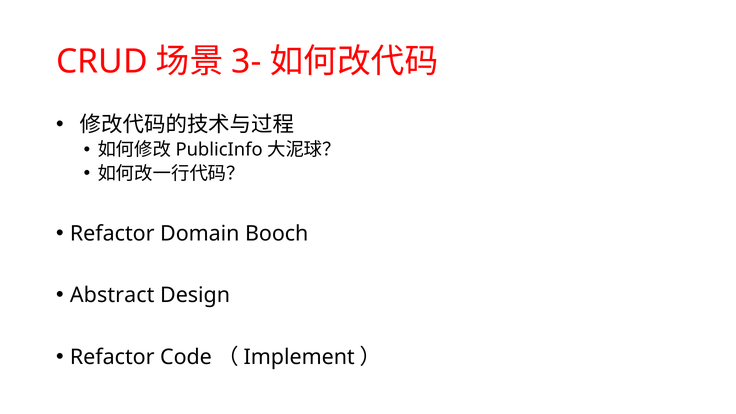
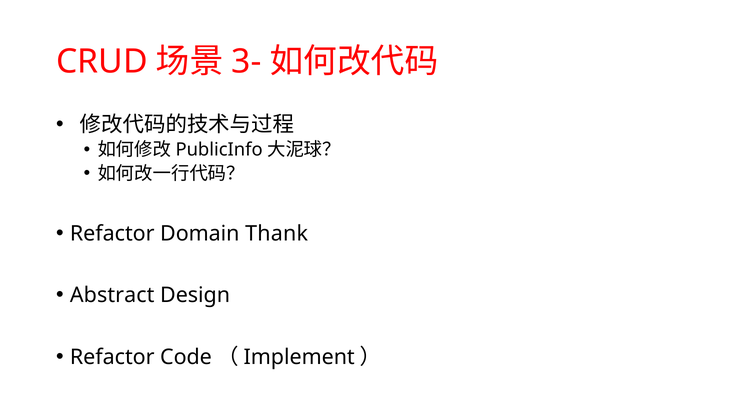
Booch: Booch -> Thank (277, 234)
